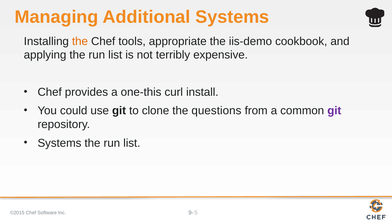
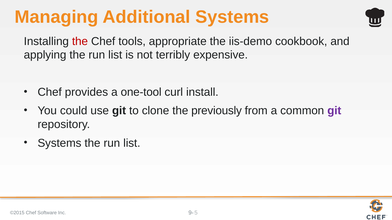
the colour: orange -> red (80, 41)
one-this: one-this -> one-tool (141, 92)
questions: questions -> previously (217, 111)
